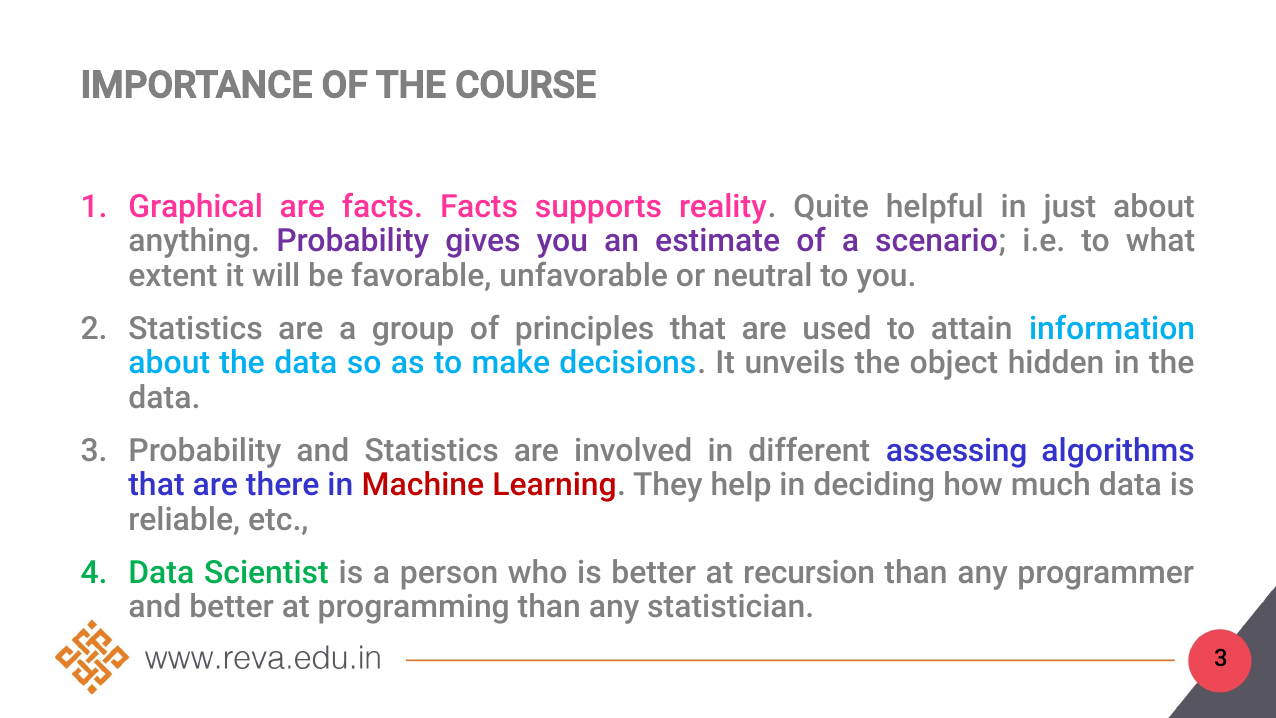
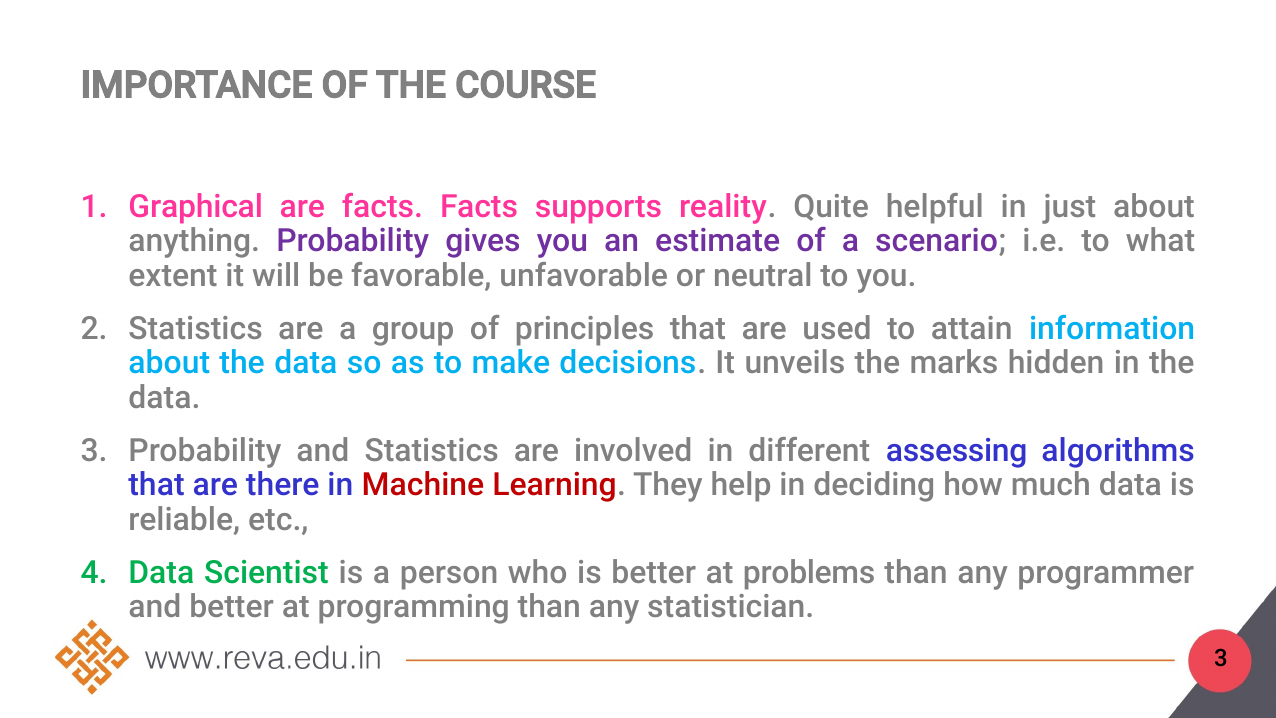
object: object -> marks (954, 363)
recursion: recursion -> problems (809, 572)
